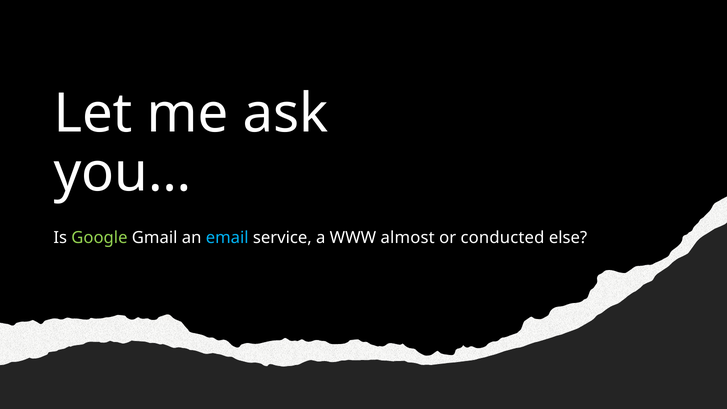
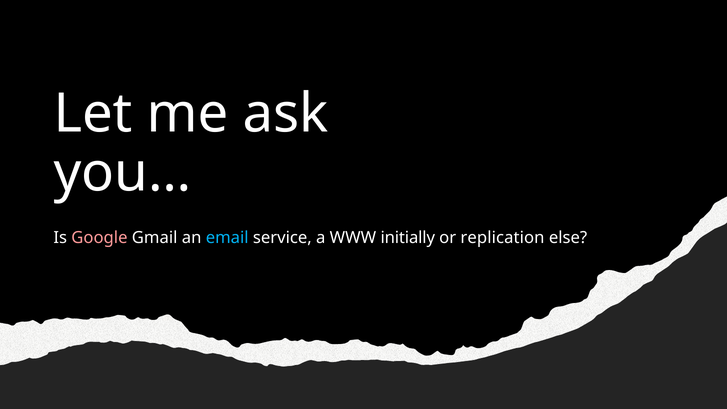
Google colour: light green -> pink (99, 238)
almost: almost -> initially (408, 238)
conducted: conducted -> replication (502, 238)
